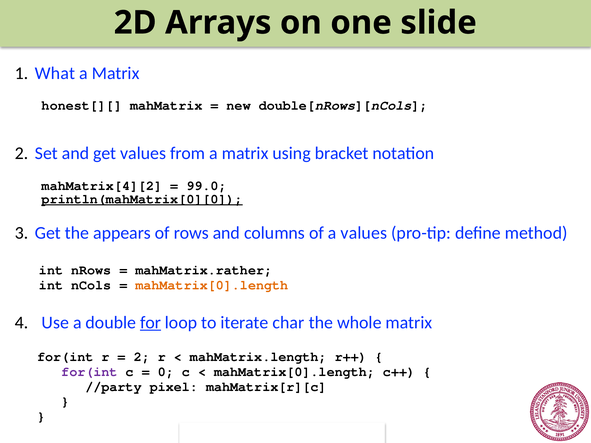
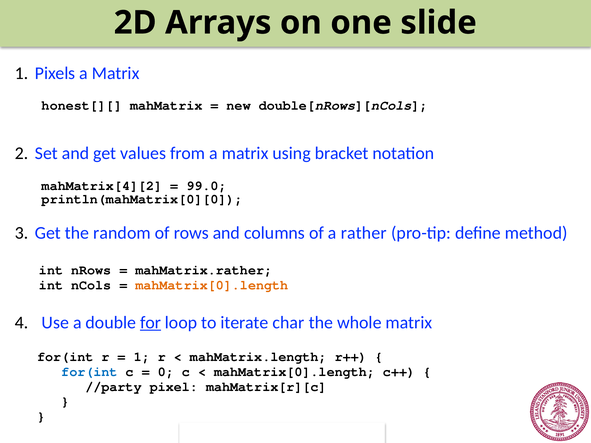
What: What -> Pixels (55, 73)
println(mahMatrix[0][0 underline: present -> none (142, 199)
appears: appears -> random (122, 233)
a values: values -> rather (364, 233)
2: 2 -> 1 (142, 357)
for(int colour: purple -> blue (89, 372)
